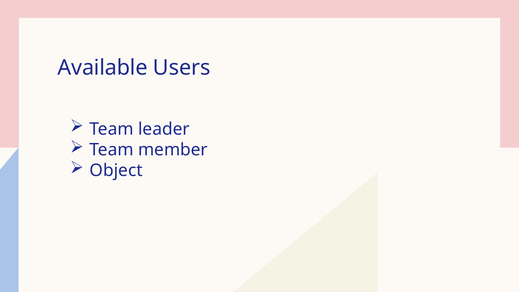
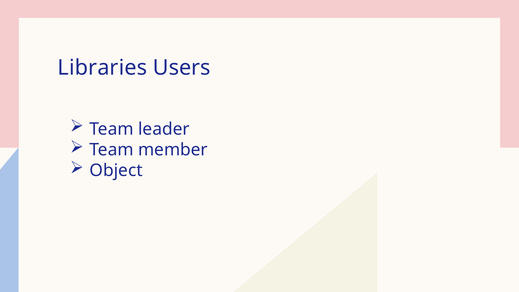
Available: Available -> Libraries (102, 68)
